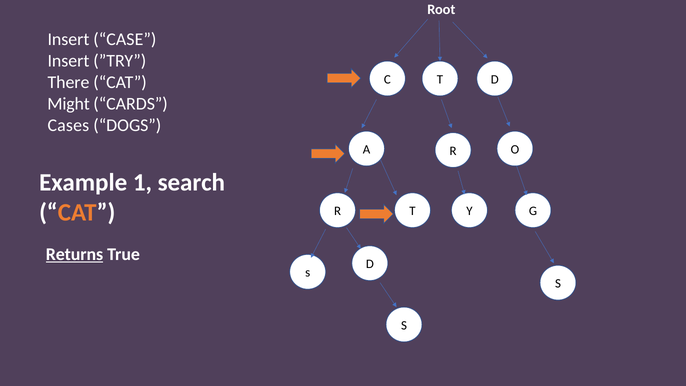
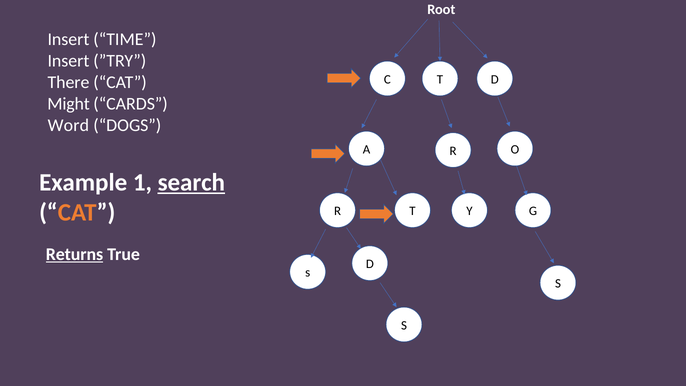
CASE: CASE -> TIME (125, 39)
Cases: Cases -> Word (68, 125)
search underline: none -> present (191, 183)
